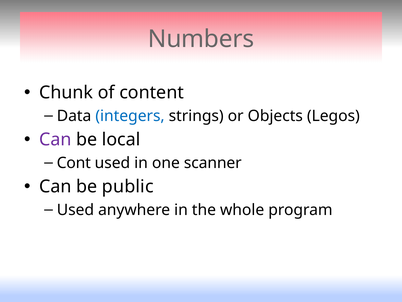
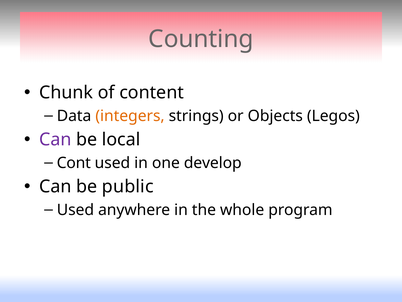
Numbers: Numbers -> Counting (201, 39)
integers colour: blue -> orange (130, 116)
scanner: scanner -> develop (213, 163)
